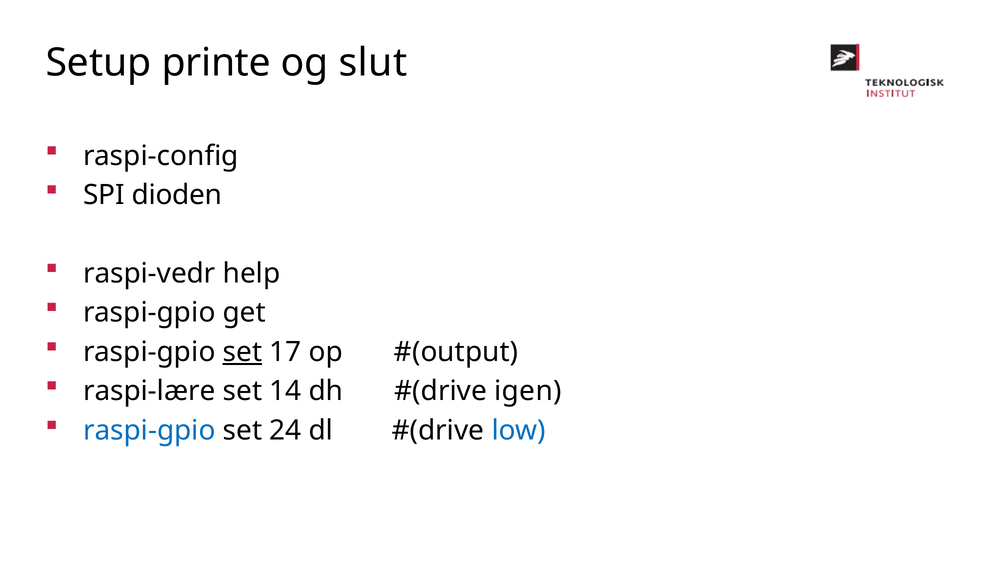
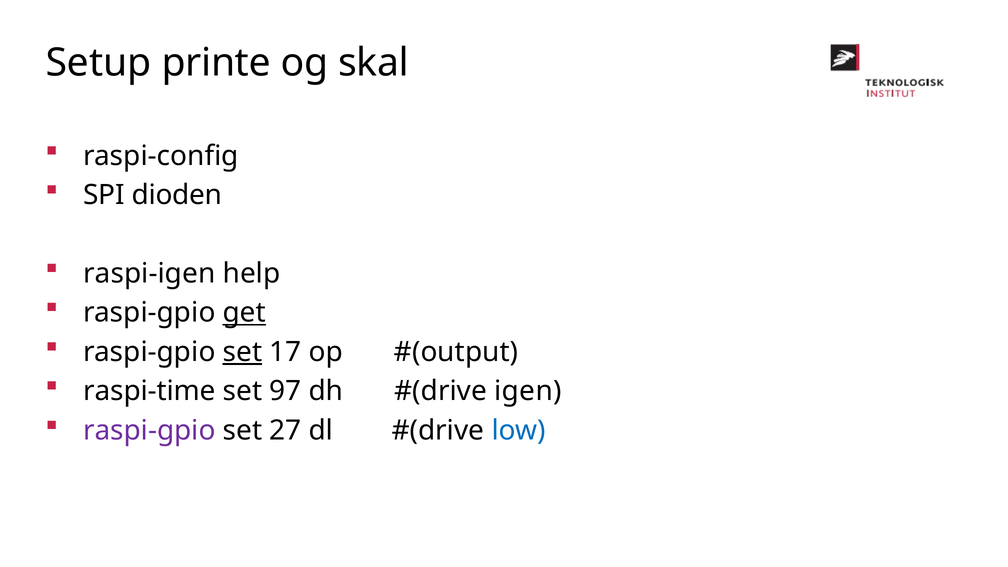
slut: slut -> skal (373, 63)
raspi-vedr: raspi-vedr -> raspi-igen (149, 274)
get underline: none -> present (244, 313)
raspi-lære: raspi-lære -> raspi-time (149, 391)
14: 14 -> 97 (285, 391)
raspi-gpio colour: blue -> purple (149, 430)
24: 24 -> 27 (285, 430)
